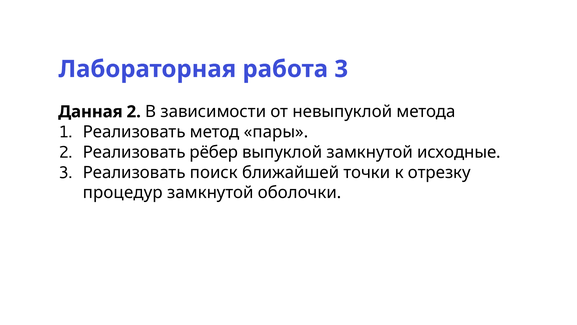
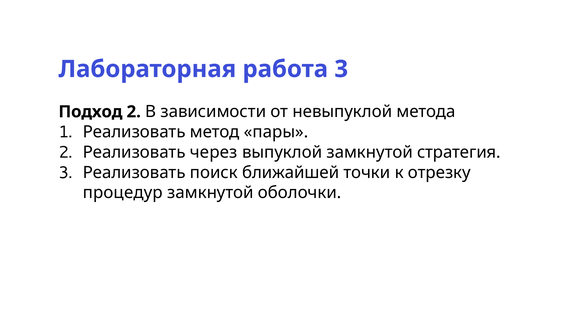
Данная: Данная -> Подход (90, 112)
рёбер: рёбер -> через (214, 152)
исходные: исходные -> стратегия (459, 152)
